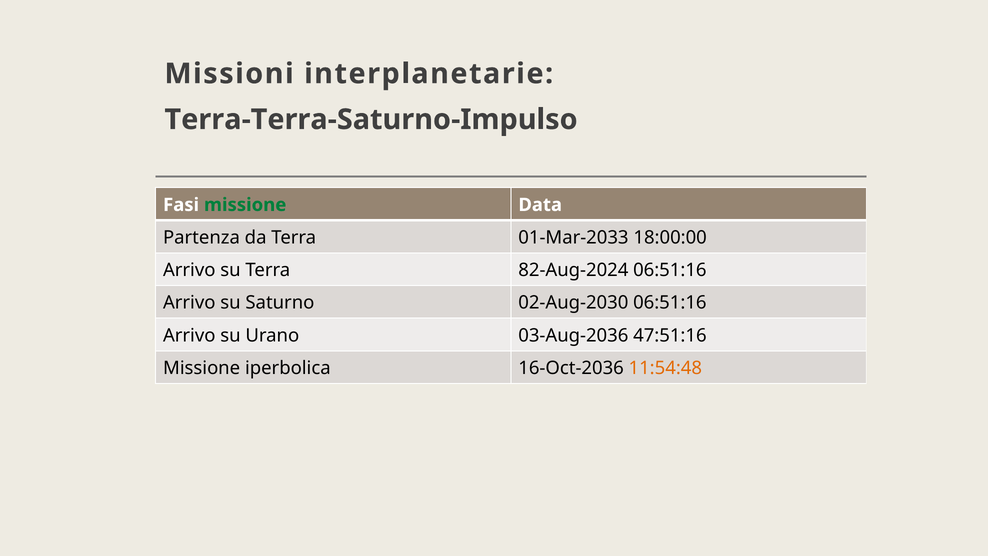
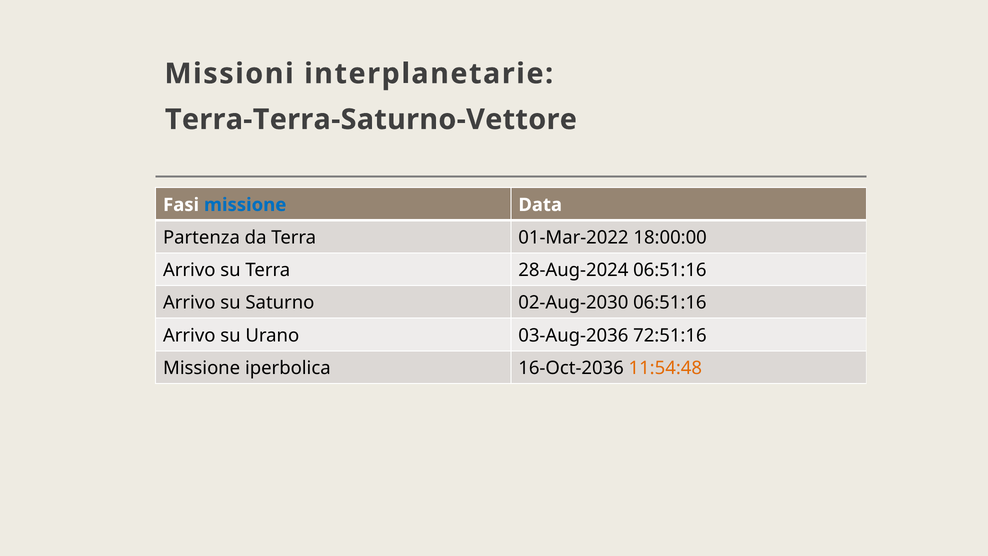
Terra-Terra-Saturno-Impulso: Terra-Terra-Saturno-Impulso -> Terra-Terra-Saturno-Vettore (371, 119)
missione colour: green -> blue (245, 205)
01-Mar-2033: 01-Mar-2033 -> 01-Mar-2022 (573, 237)
82-Aug-2024: 82-Aug-2024 -> 28-Aug-2024 (573, 270)
47:51:16: 47:51:16 -> 72:51:16 (670, 335)
